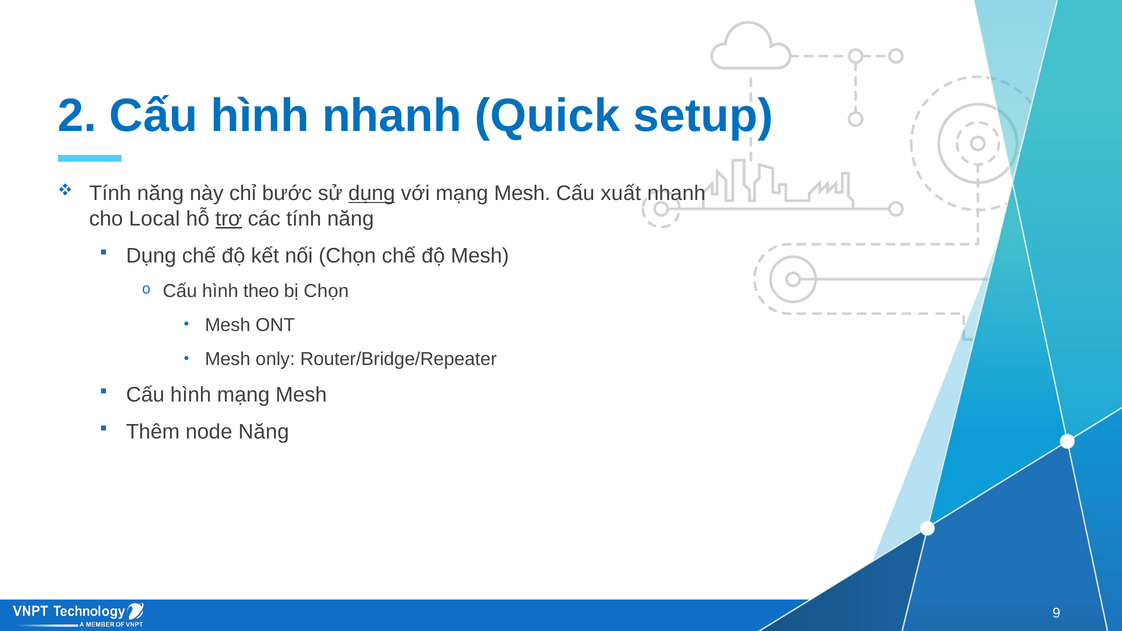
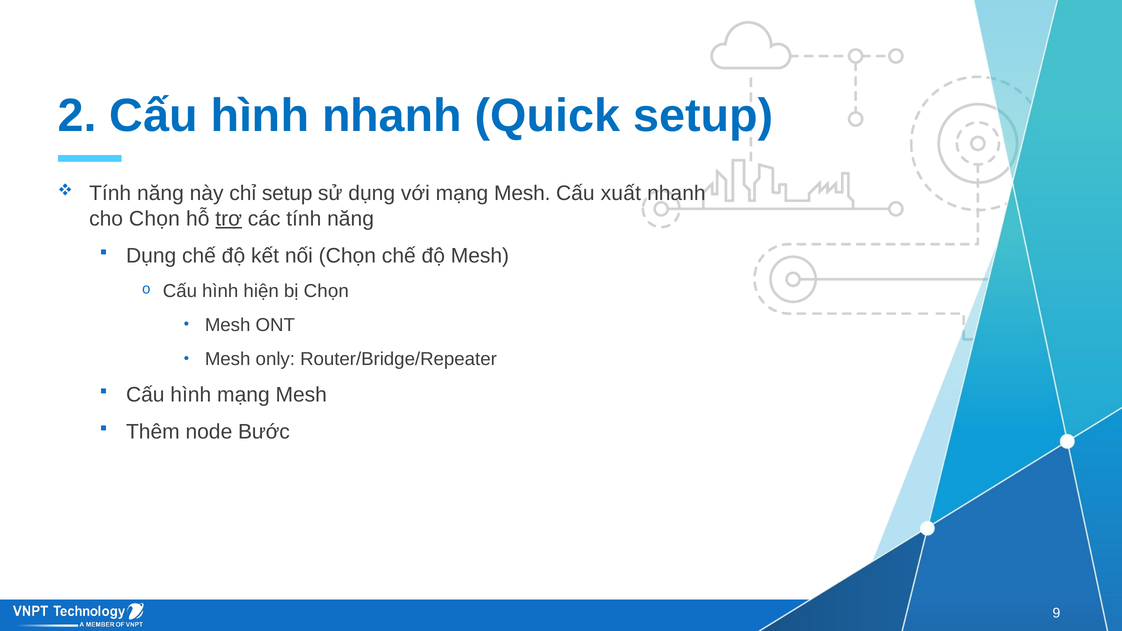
chỉ bước: bước -> setup (287, 193)
dụng underline: present -> none (372, 193)
cho Local: Local -> Chọn (154, 219)
theo: theo -> hiện (261, 291)
node Năng: Năng -> Bước (264, 432)
